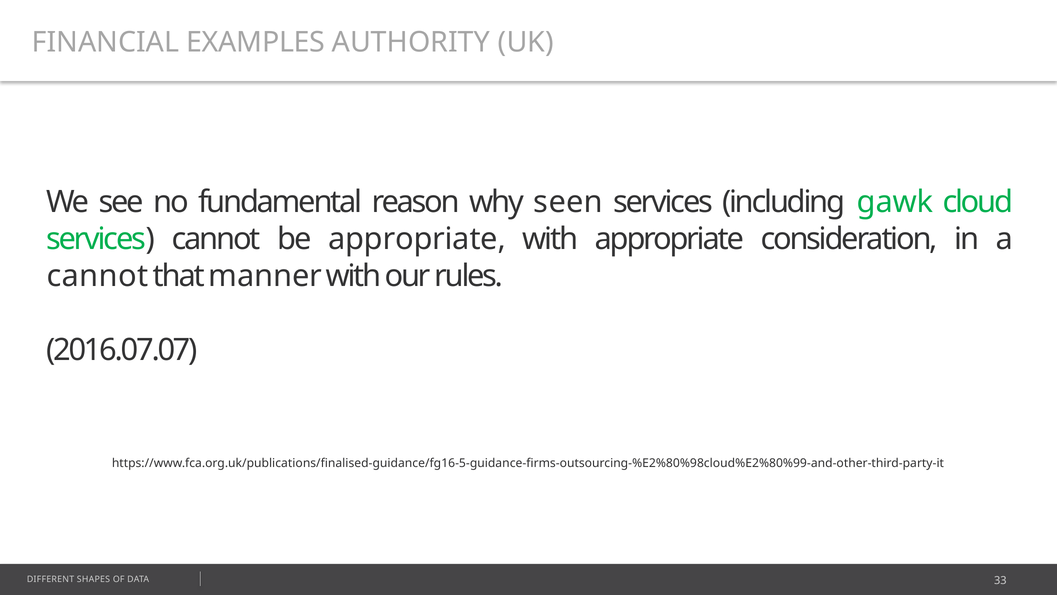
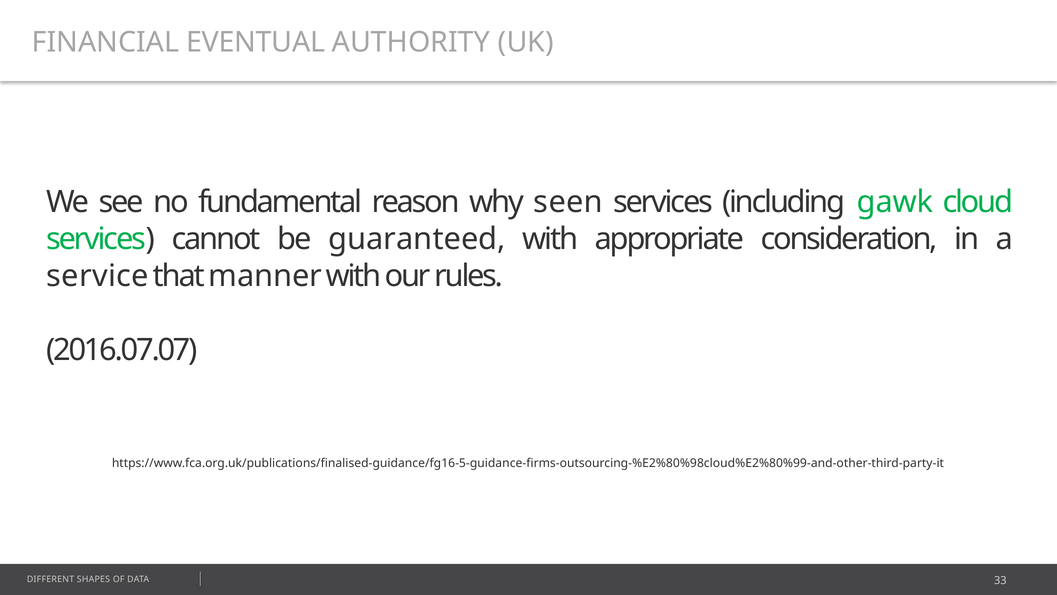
EXAMPLES: EXAMPLES -> EVENTUAL (256, 42)
be appropriate: appropriate -> guaranteed (417, 239)
cannot: cannot -> service (98, 276)
